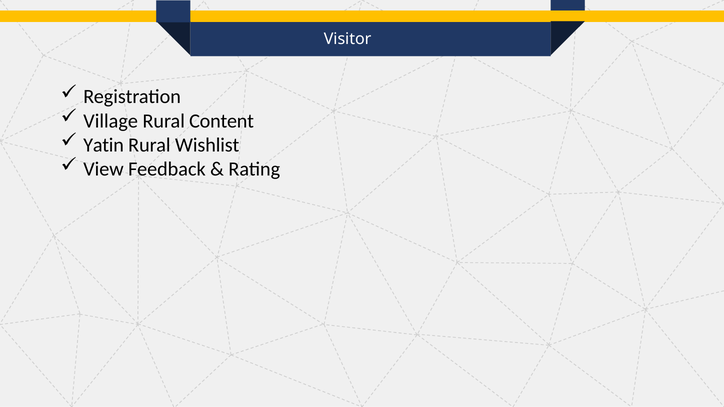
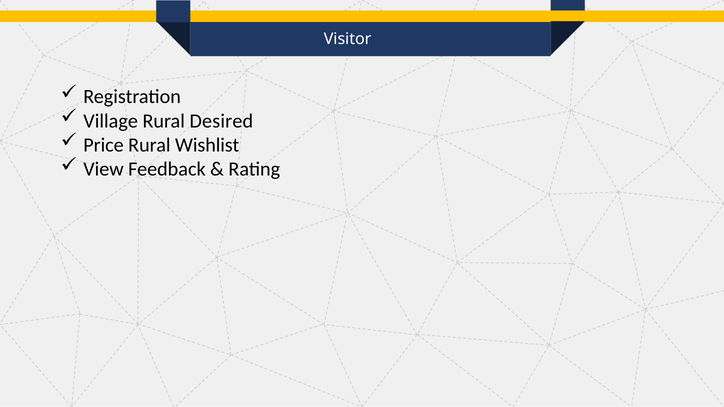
Content: Content -> Desired (221, 121)
Yatin: Yatin -> Price (103, 145)
